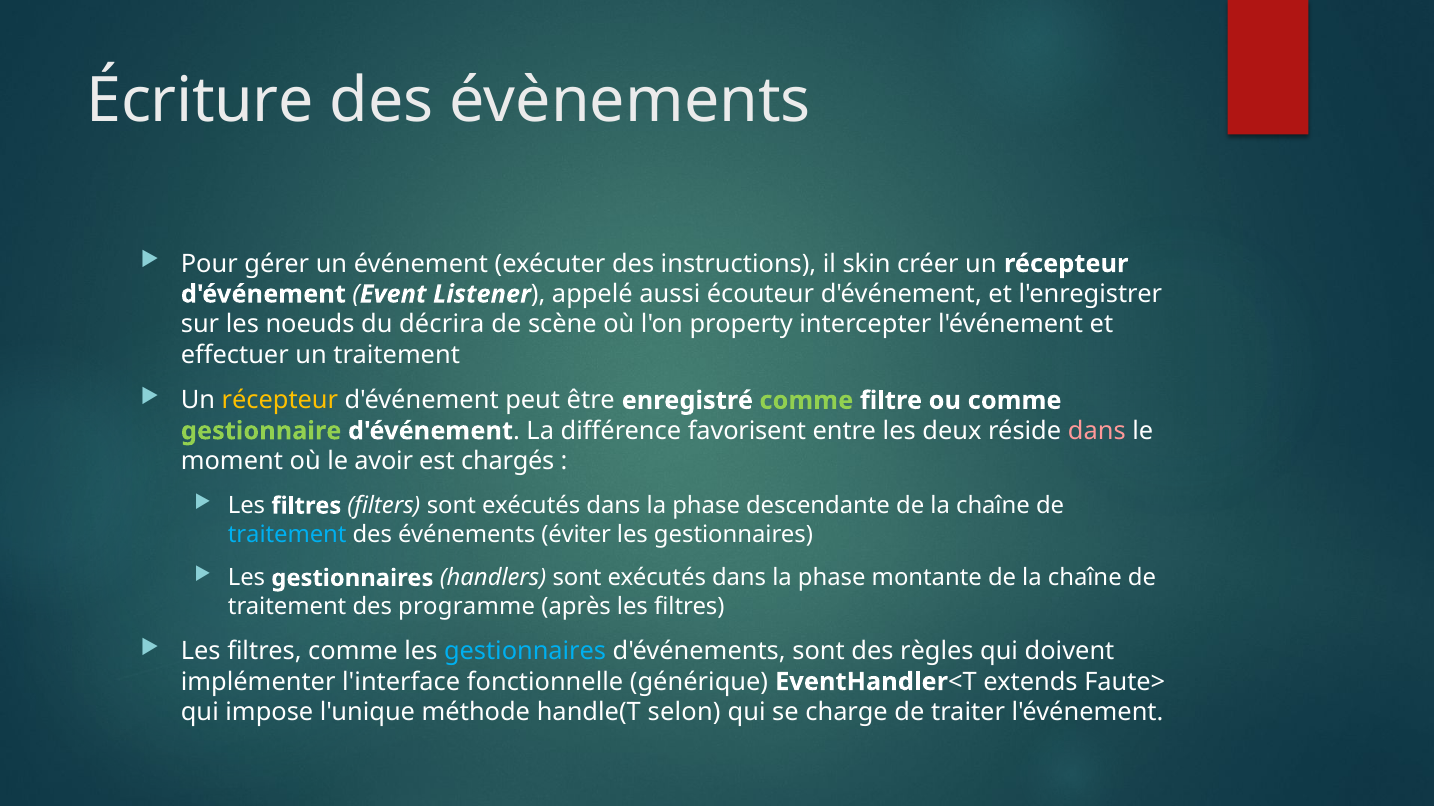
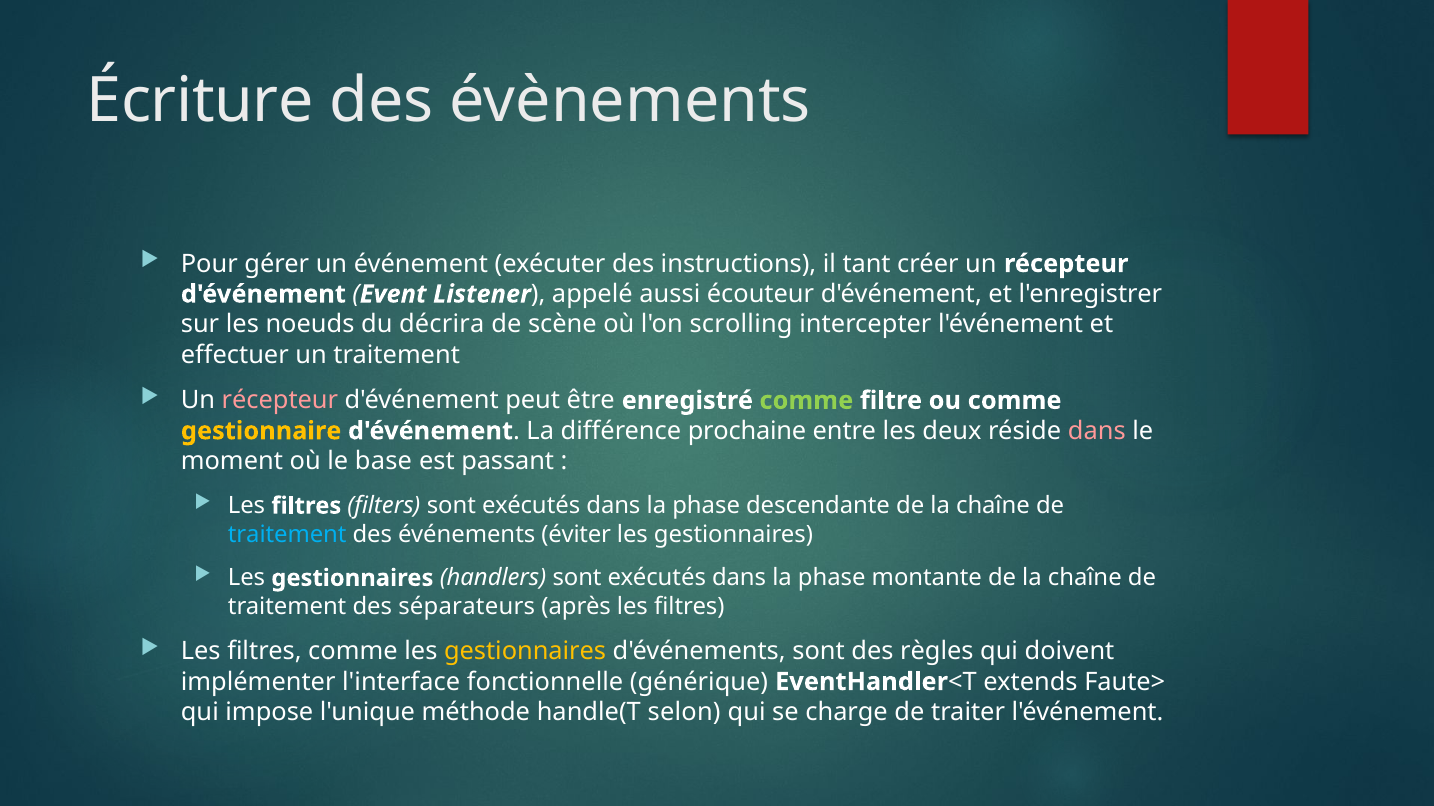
skin: skin -> tant (867, 264)
property: property -> scrolling (741, 325)
récepteur colour: yellow -> pink (280, 401)
gestionnaire colour: light green -> yellow (261, 431)
favorisent: favorisent -> prochaine (747, 431)
avoir: avoir -> base (383, 462)
chargés: chargés -> passant (508, 462)
programme: programme -> séparateurs (467, 607)
gestionnaires colour: light blue -> yellow (525, 652)
